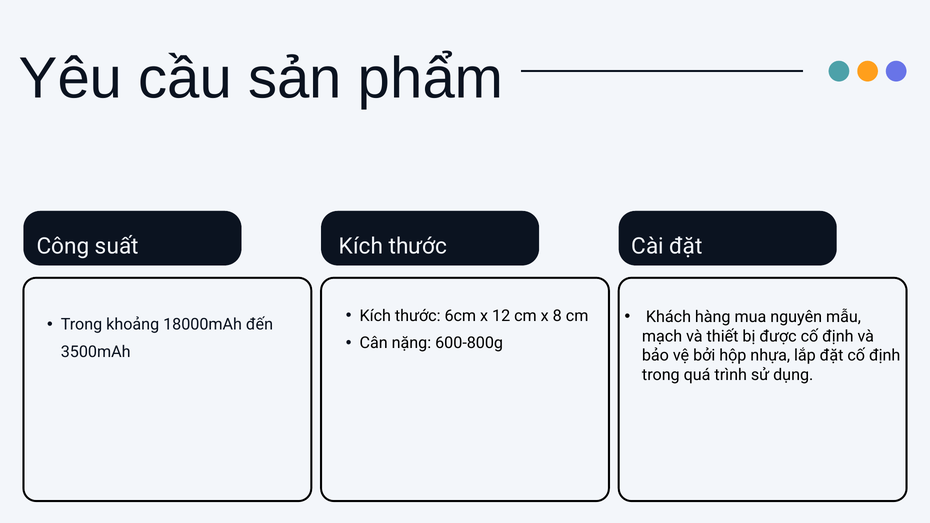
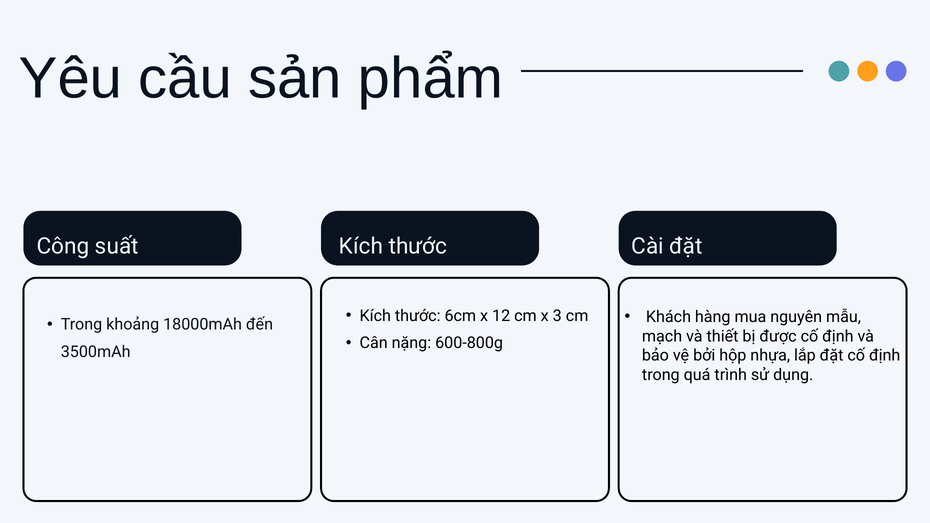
8: 8 -> 3 (557, 316)
